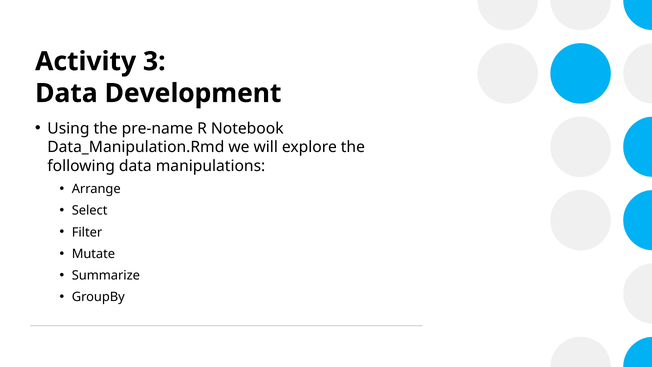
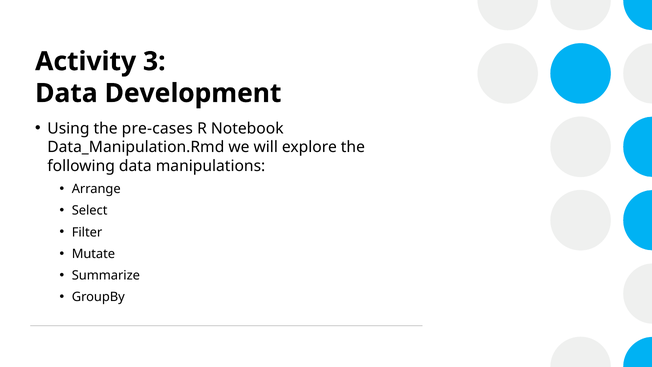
pre-name: pre-name -> pre-cases (157, 128)
